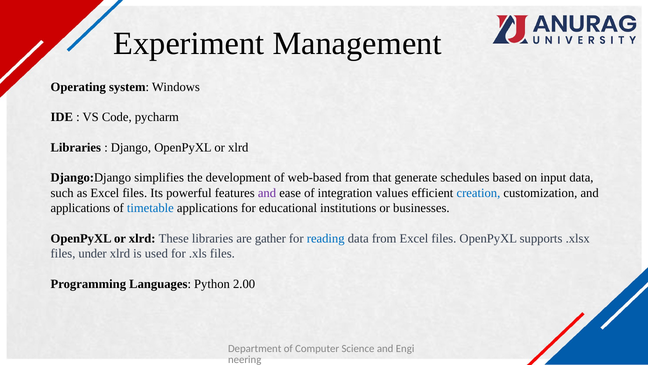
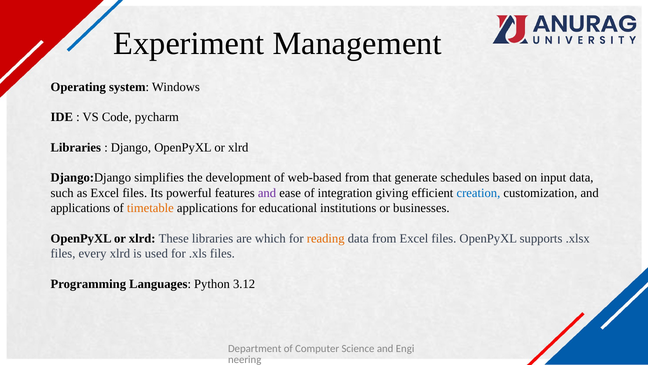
values: values -> giving (392, 193)
timetable colour: blue -> orange (150, 208)
gather: gather -> which (270, 238)
reading colour: blue -> orange (326, 238)
under: under -> every (93, 253)
2.00: 2.00 -> 3.12 (244, 283)
